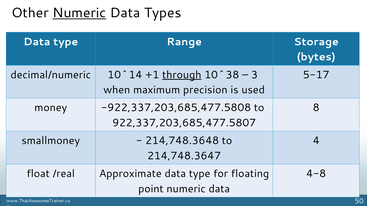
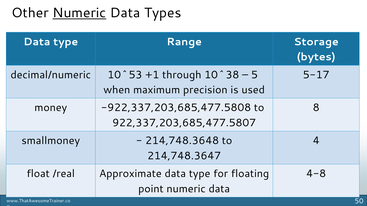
10^14: 10^14 -> 10^53 (125, 75)
through underline: present -> none (182, 75)
3: 3 -> 5 (254, 75)
